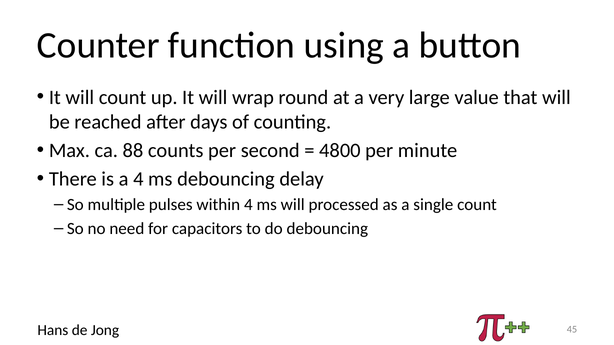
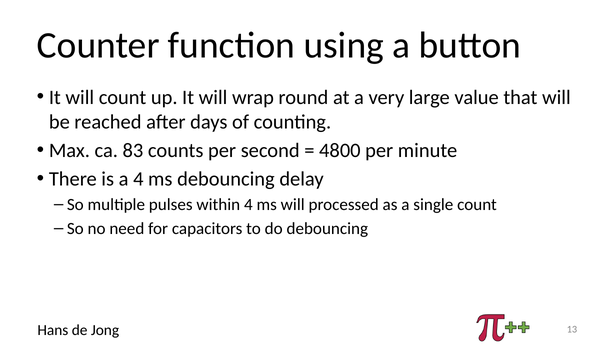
88: 88 -> 83 (133, 151)
45: 45 -> 13 (572, 330)
